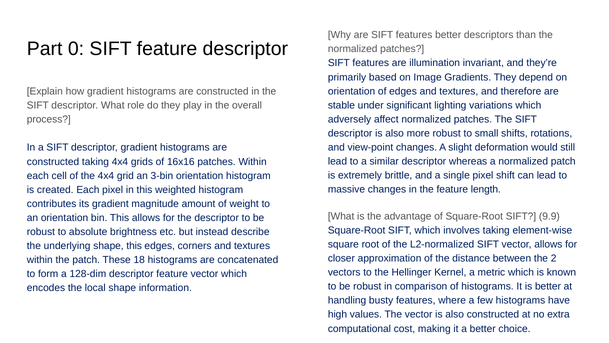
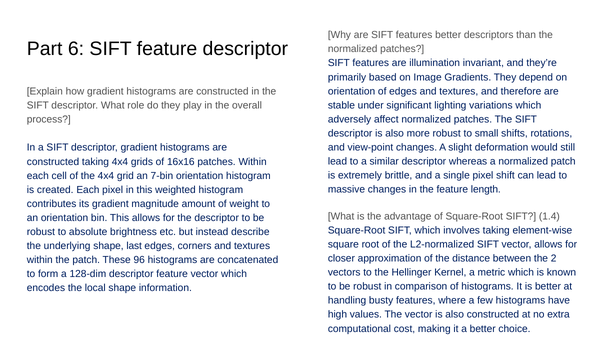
0: 0 -> 6 (76, 49)
3-bin: 3-bin -> 7-bin (162, 175)
9.9: 9.9 -> 1.4 (549, 216)
shape this: this -> last (134, 245)
18: 18 -> 96 (139, 259)
